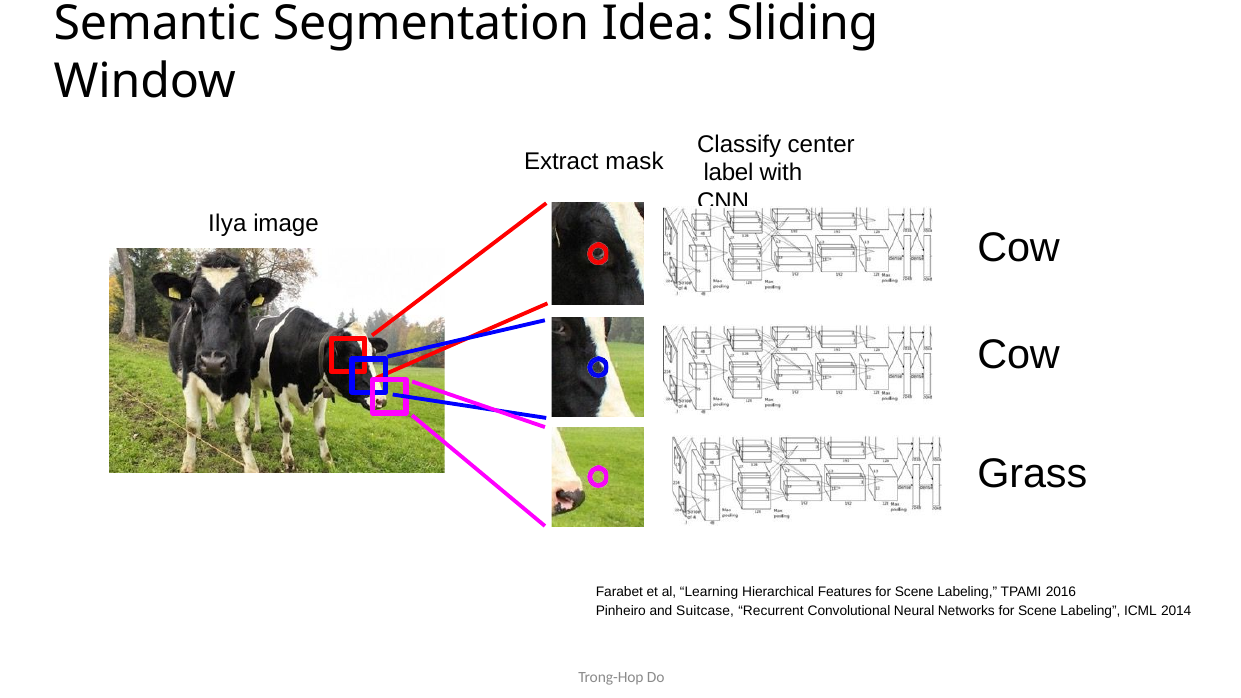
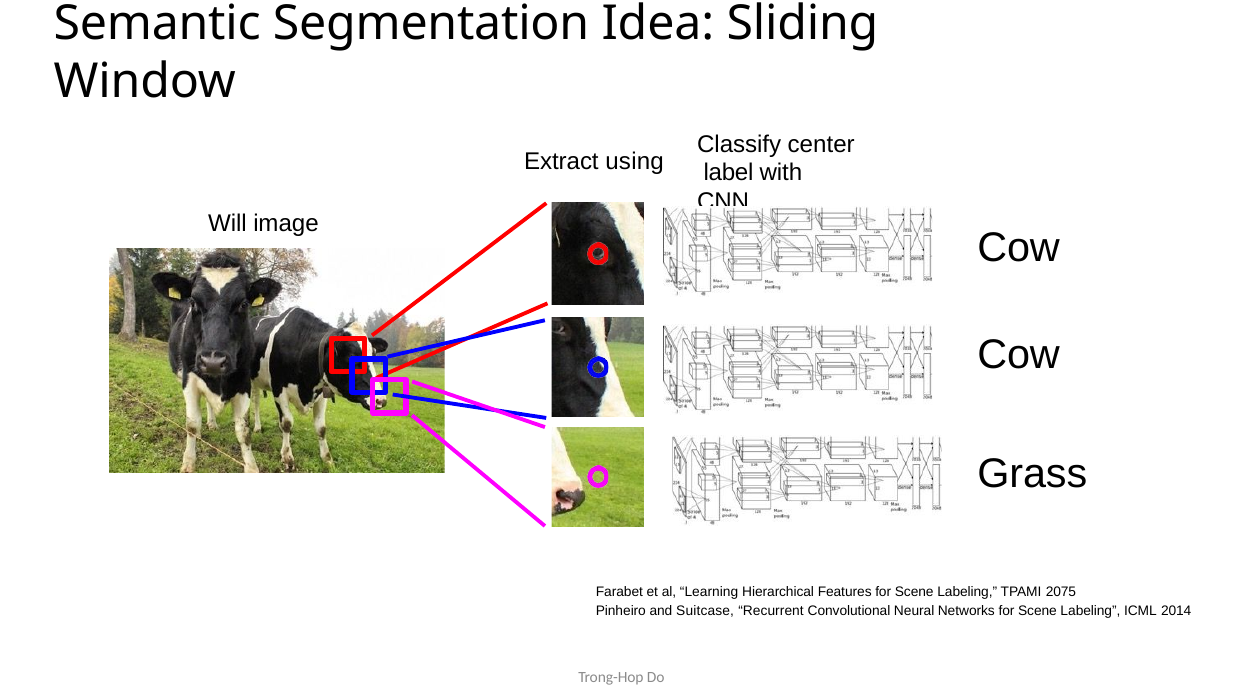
mask: mask -> using (635, 162)
Ilya: Ilya -> Will (228, 224)
2016: 2016 -> 2075 (1061, 592)
